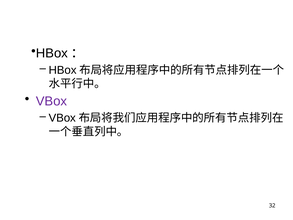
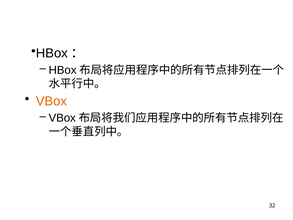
VBox colour: purple -> orange (51, 101)
